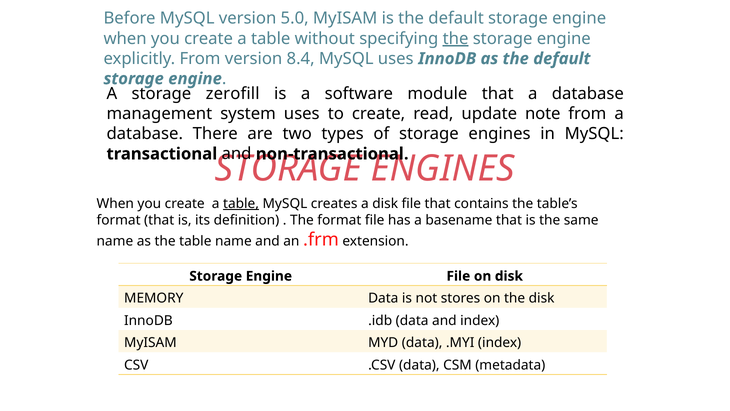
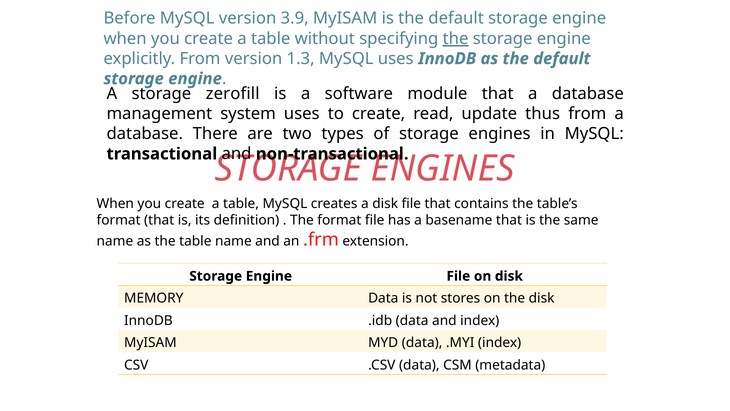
5.0: 5.0 -> 3.9 (295, 18)
8.4: 8.4 -> 1.3 (301, 59)
note: note -> thus (543, 114)
table underline: present -> none (241, 203)
